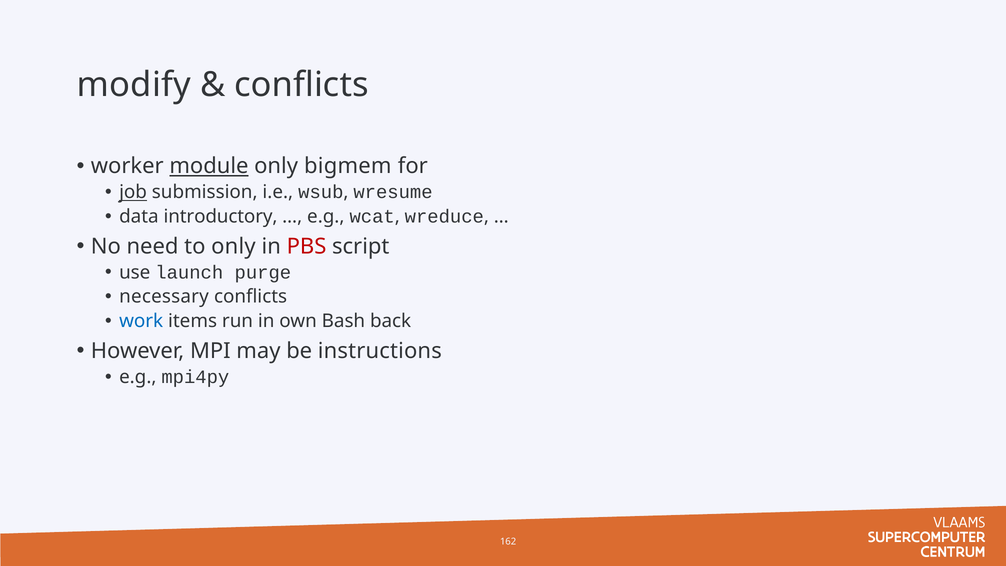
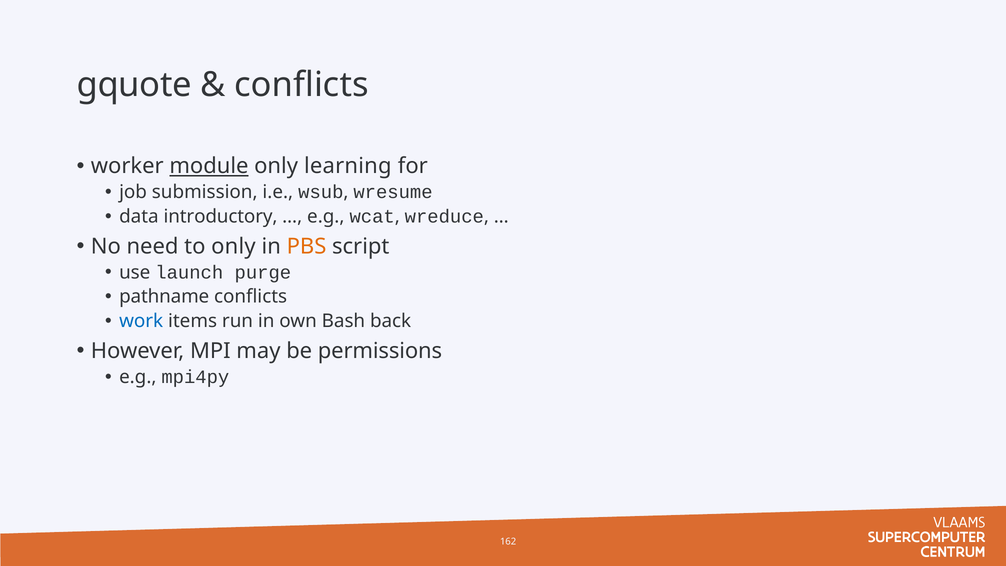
modify: modify -> gquote (134, 85)
bigmem: bigmem -> learning (348, 166)
job underline: present -> none (133, 192)
PBS colour: red -> orange (306, 246)
necessary: necessary -> pathname (164, 297)
instructions: instructions -> permissions (380, 351)
